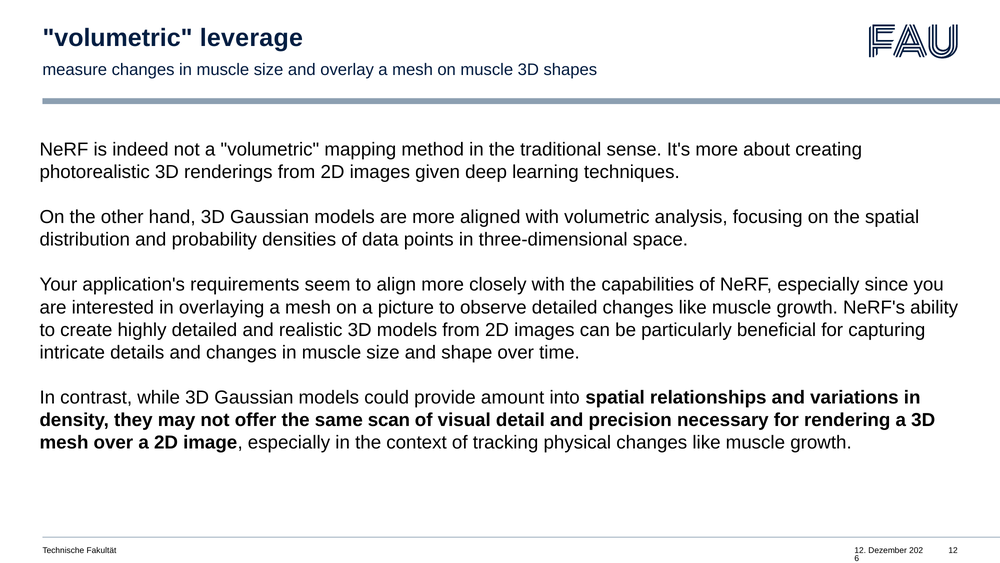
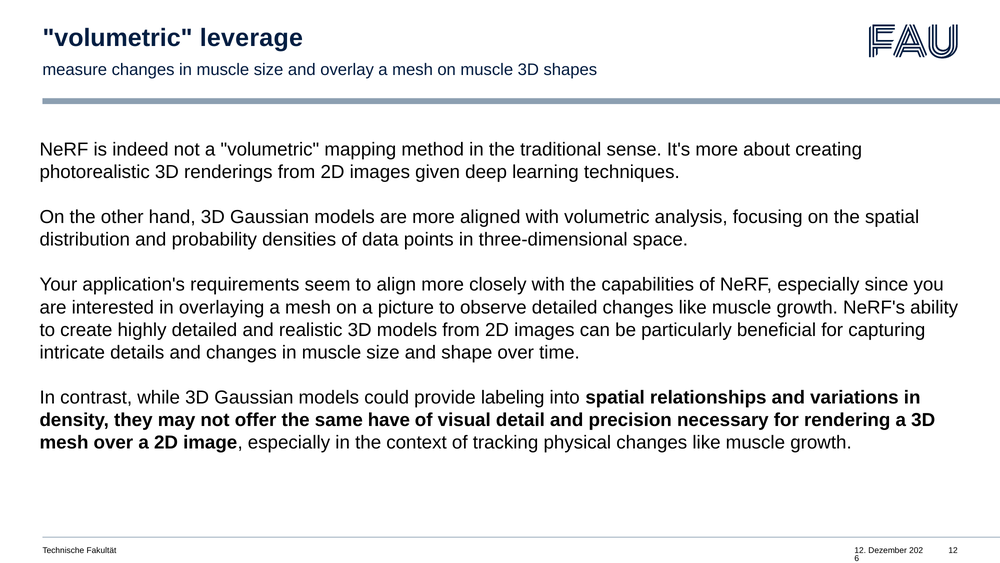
amount: amount -> labeling (513, 397)
scan: scan -> have (389, 420)
